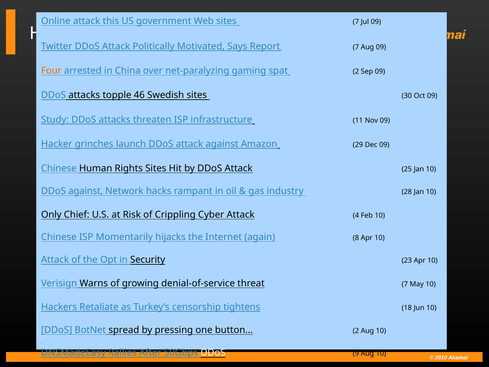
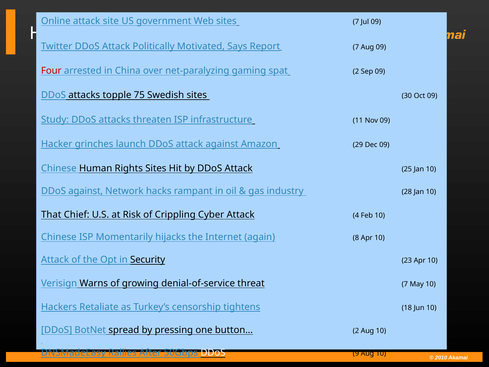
this: this -> site (111, 21)
Four colour: orange -> red (51, 71)
46: 46 -> 75 (139, 95)
Only: Only -> That (51, 215)
